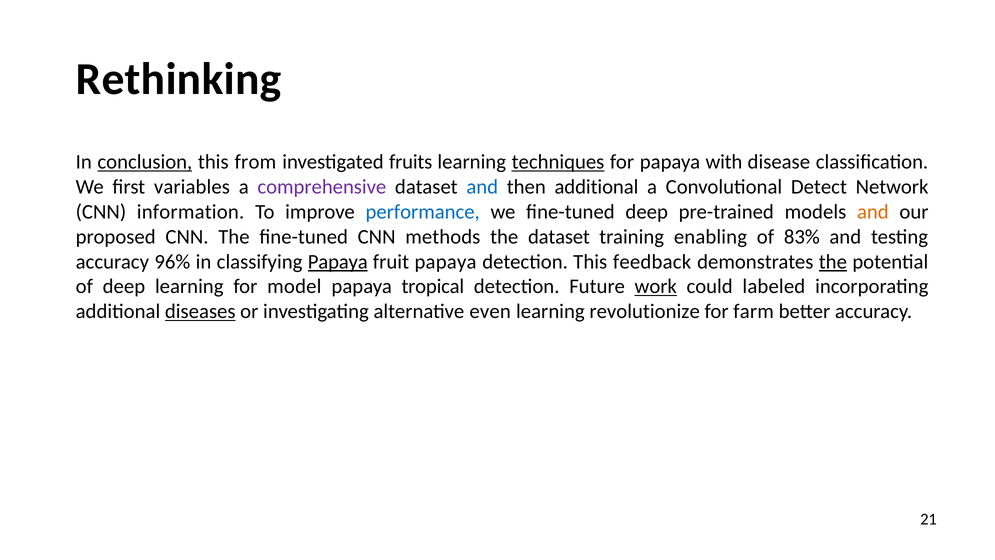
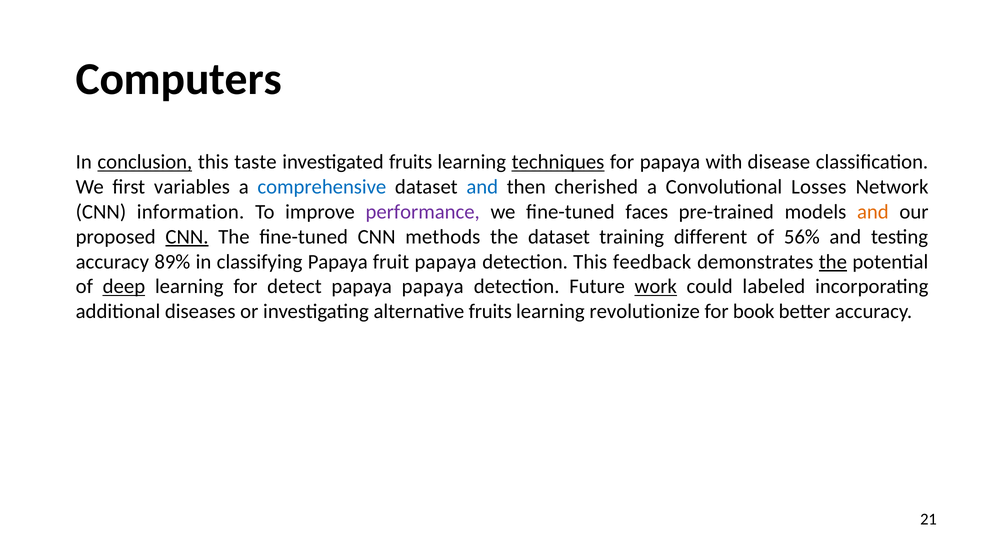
Rethinking: Rethinking -> Computers (179, 79)
from: from -> taste (255, 162)
comprehensive colour: purple -> blue (322, 187)
then additional: additional -> cherished (596, 187)
Detect: Detect -> Losses (819, 187)
performance colour: blue -> purple (423, 212)
fine-tuned deep: deep -> faces (647, 212)
CNN underline: none -> present (187, 237)
enabling: enabling -> different (711, 237)
83%: 83% -> 56% (802, 237)
96%: 96% -> 89% (172, 262)
Papaya underline: present -> none (338, 262)
deep underline: none -> present (124, 286)
model: model -> detect (294, 286)
papaya tropical: tropical -> papaya (433, 286)
diseases underline: present -> none (200, 311)
alternative even: even -> fruits (490, 311)
farm: farm -> book (754, 311)
